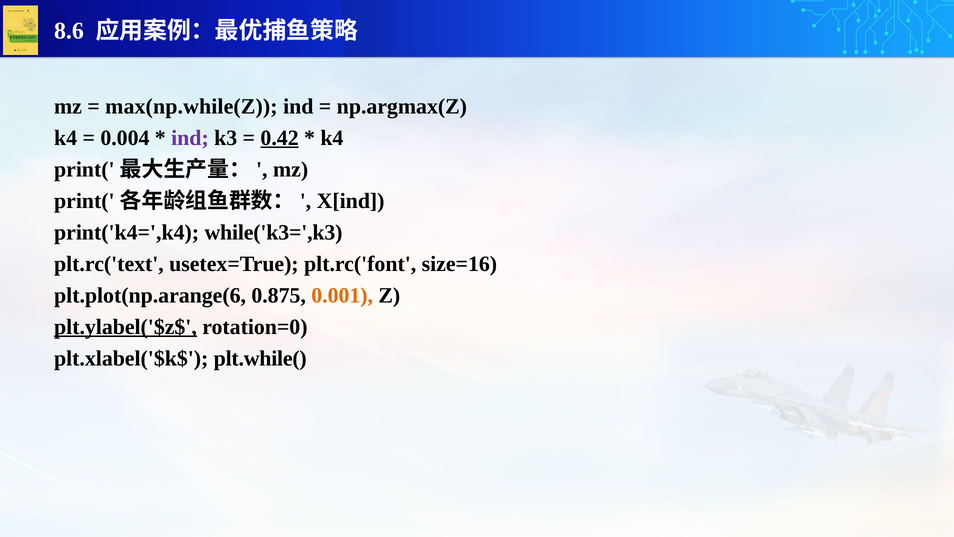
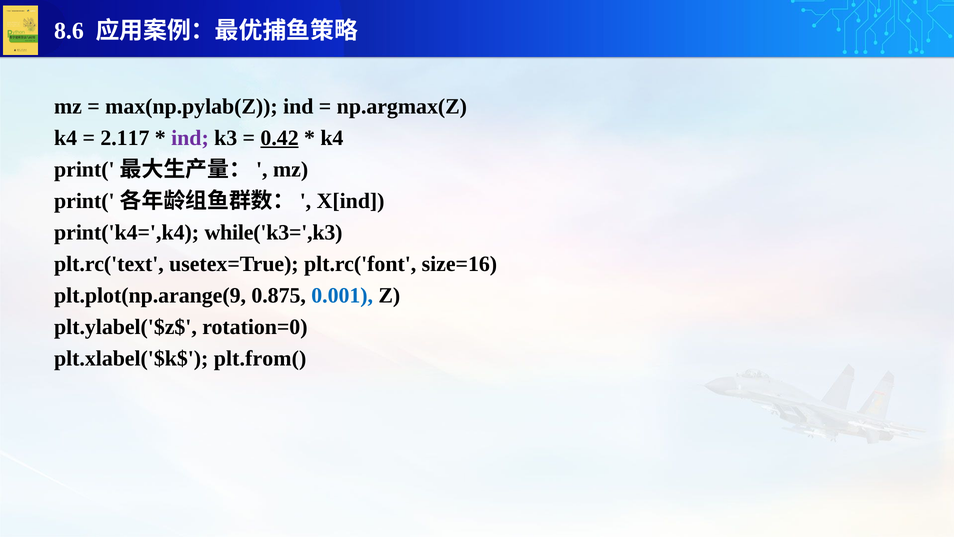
max(np.while(Z: max(np.while(Z -> max(np.pylab(Z (191, 106)
0.004: 0.004 -> 2.117 (125, 138)
plt.plot(np.arange(6: plt.plot(np.arange(6 -> plt.plot(np.arange(9 (150, 295)
0.001 colour: orange -> blue (342, 295)
plt.ylabel('$z$ underline: present -> none (125, 327)
plt.while(: plt.while( -> plt.from( (260, 358)
